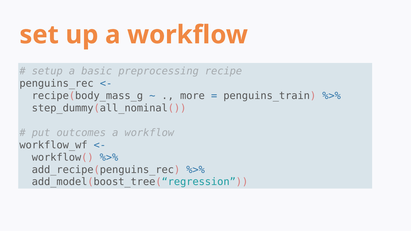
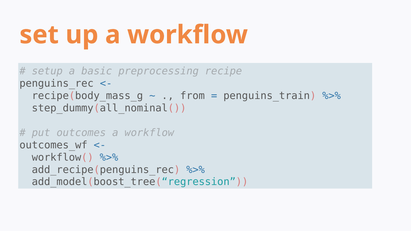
more: more -> from (192, 96)
workflow_wf: workflow_wf -> outcomes_wf (53, 145)
